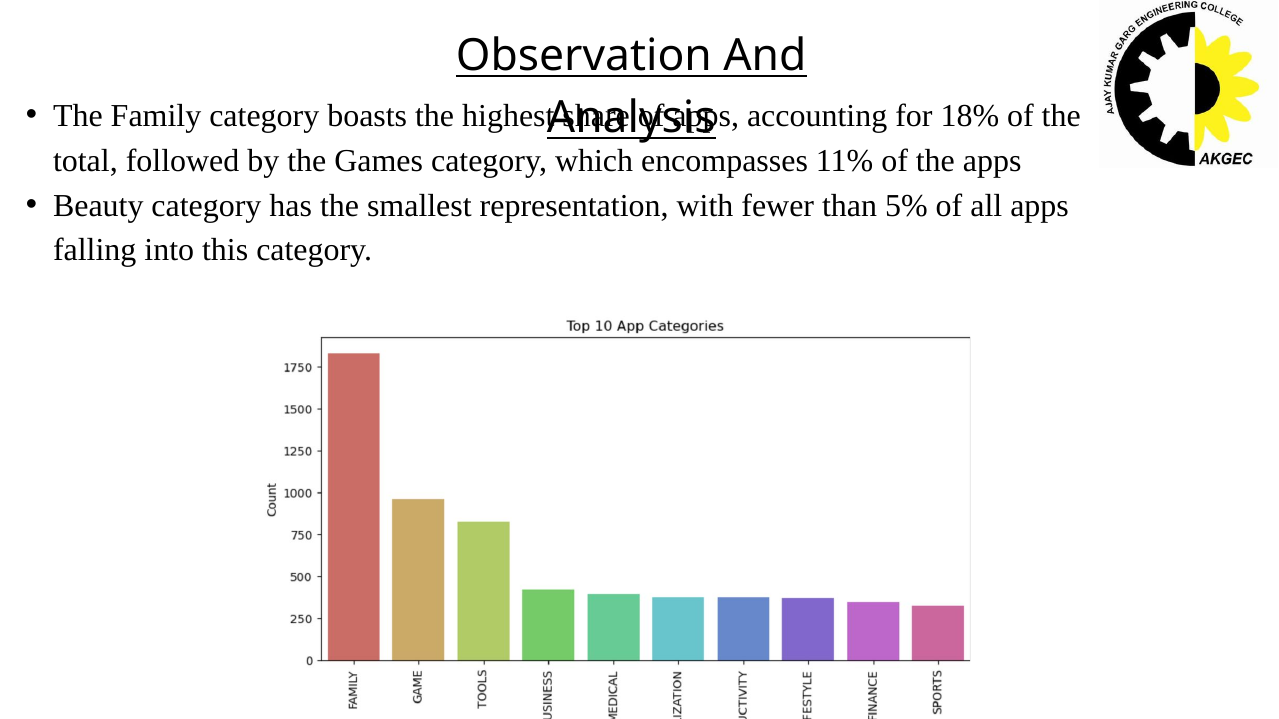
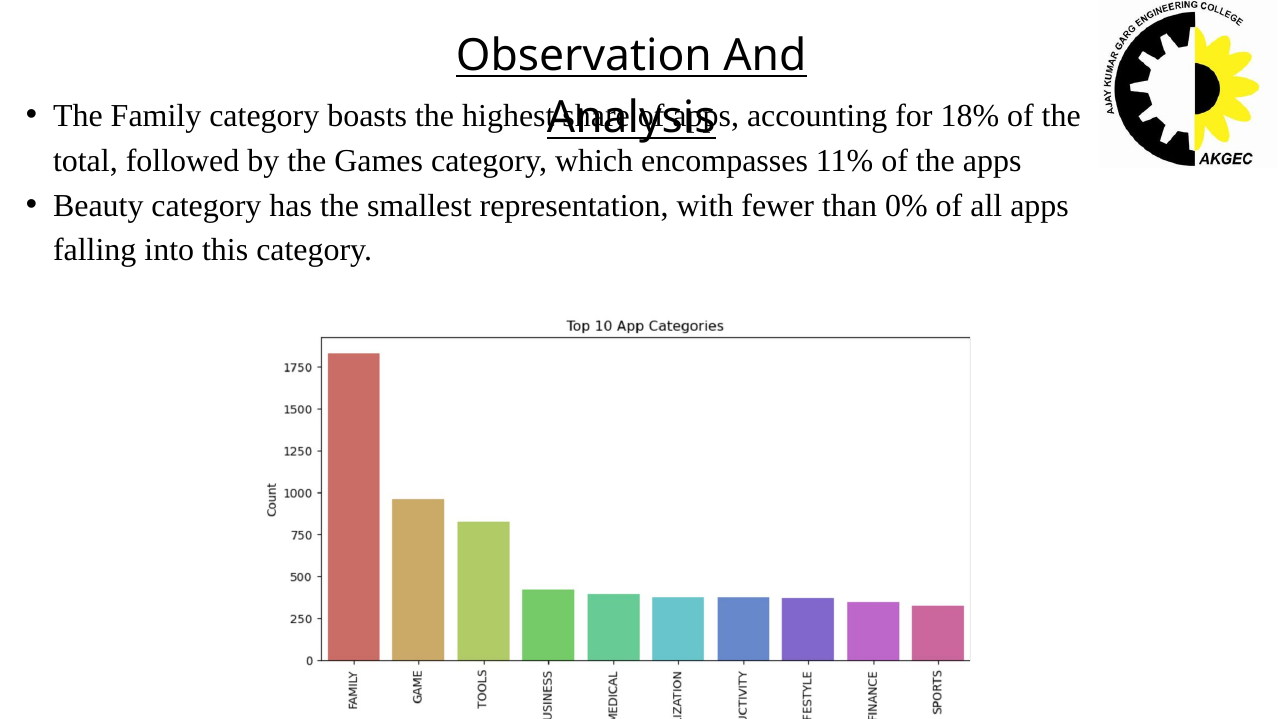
5%: 5% -> 0% (906, 206)
